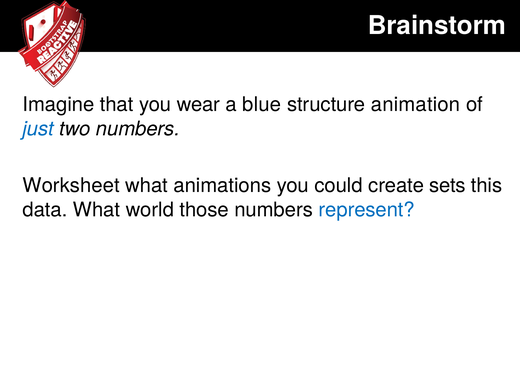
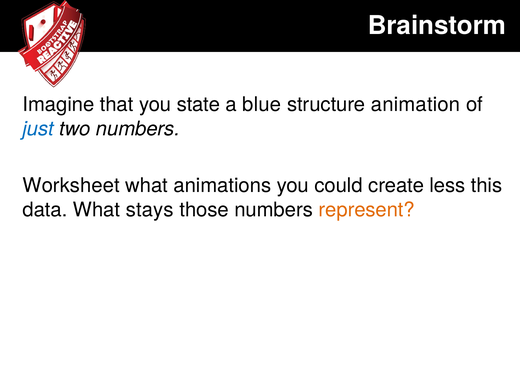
wear: wear -> state (198, 105)
sets: sets -> less (447, 185)
world: world -> stays (150, 210)
represent colour: blue -> orange (367, 210)
